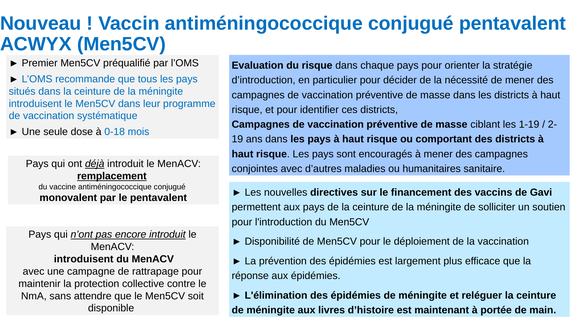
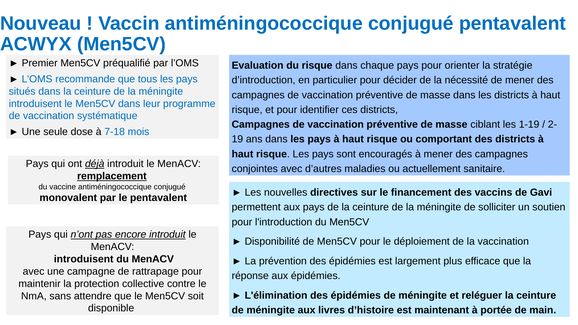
0-18: 0-18 -> 7-18 (115, 132)
humanitaires: humanitaires -> actuellement (432, 169)
